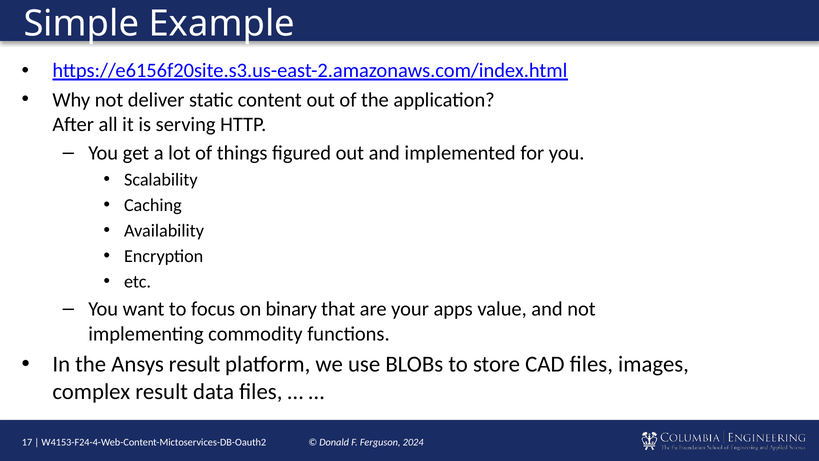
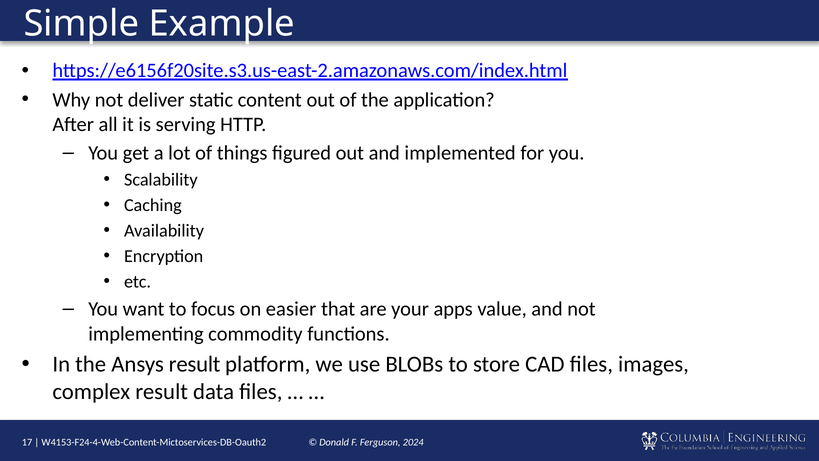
binary: binary -> easier (291, 309)
